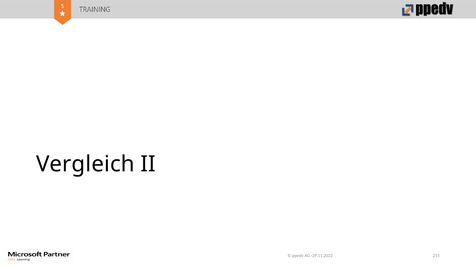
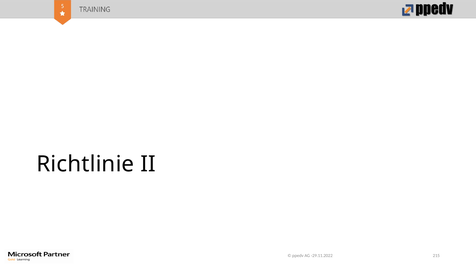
Vergleich: Vergleich -> Richtlinie (85, 164)
